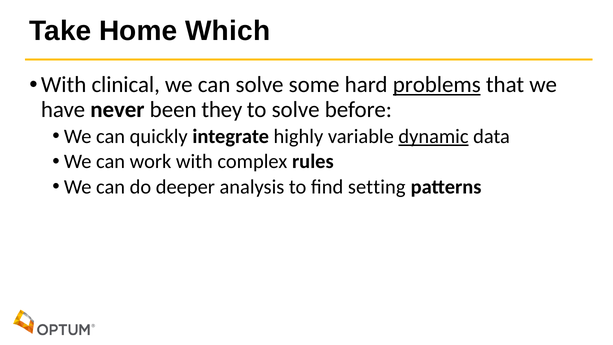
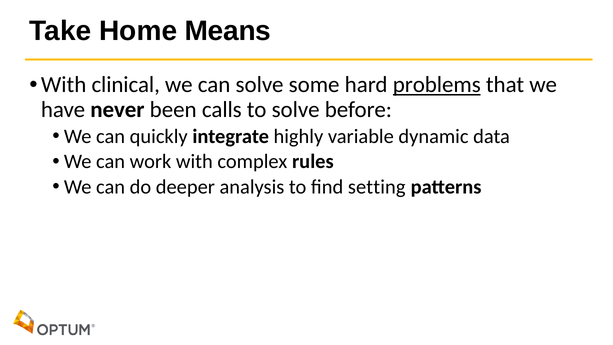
Which: Which -> Means (228, 31)
they: they -> calls (222, 110)
dynamic underline: present -> none (433, 136)
